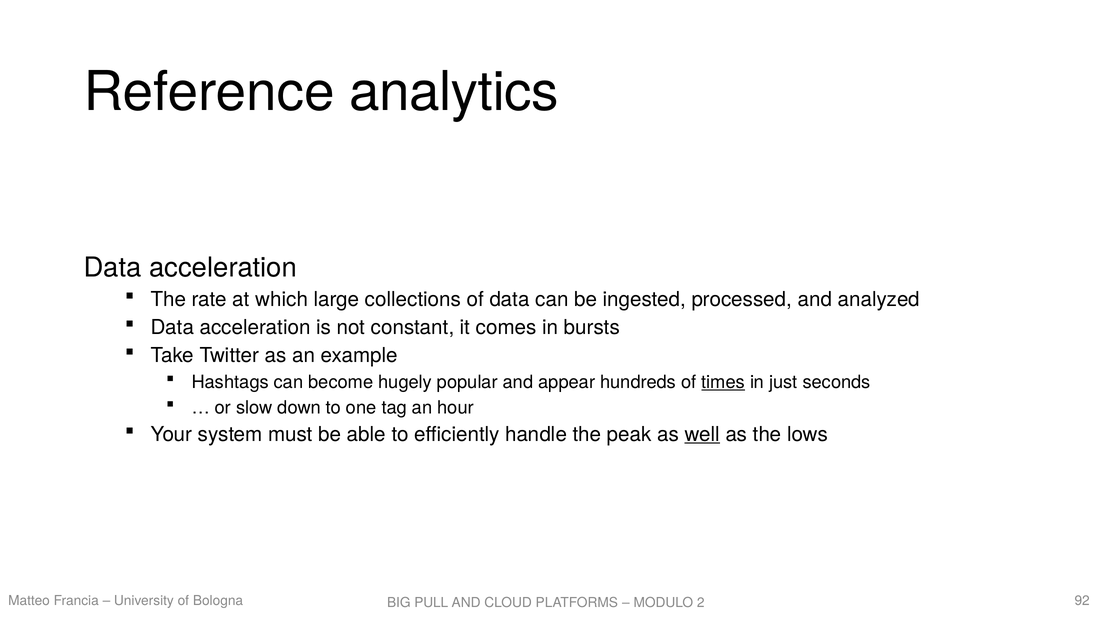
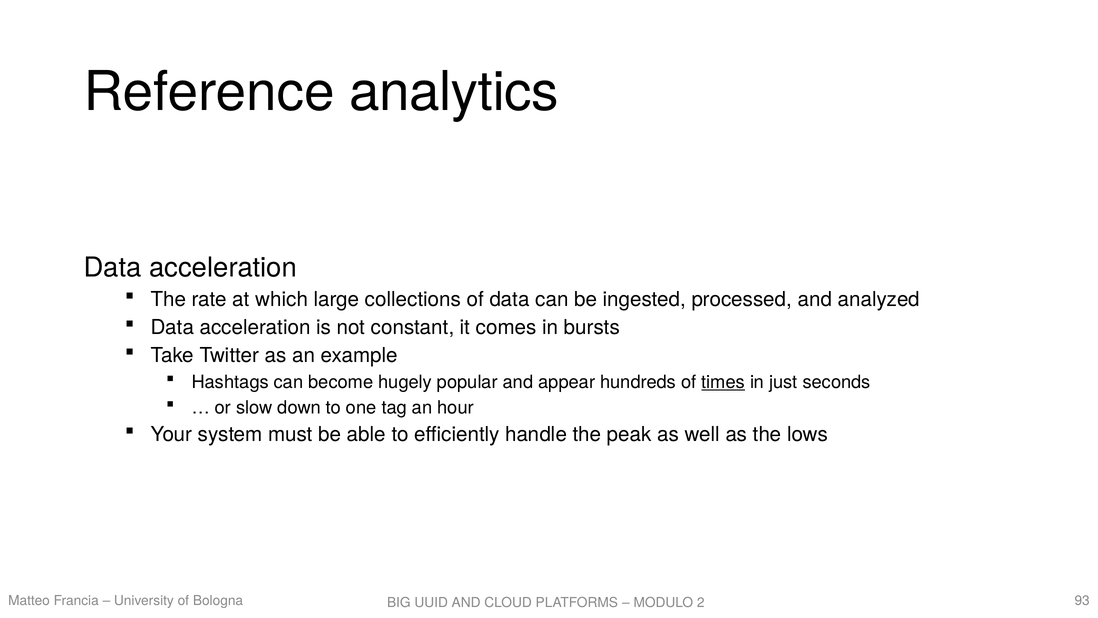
well underline: present -> none (702, 434)
92: 92 -> 93 (1082, 601)
PULL: PULL -> UUID (431, 602)
